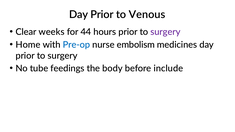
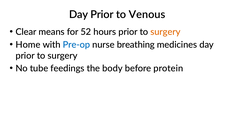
weeks: weeks -> means (52, 32)
44: 44 -> 52 (86, 32)
surgery colour: purple -> orange (165, 32)
embolism: embolism -> breathing (136, 45)
include: include -> protein (168, 69)
